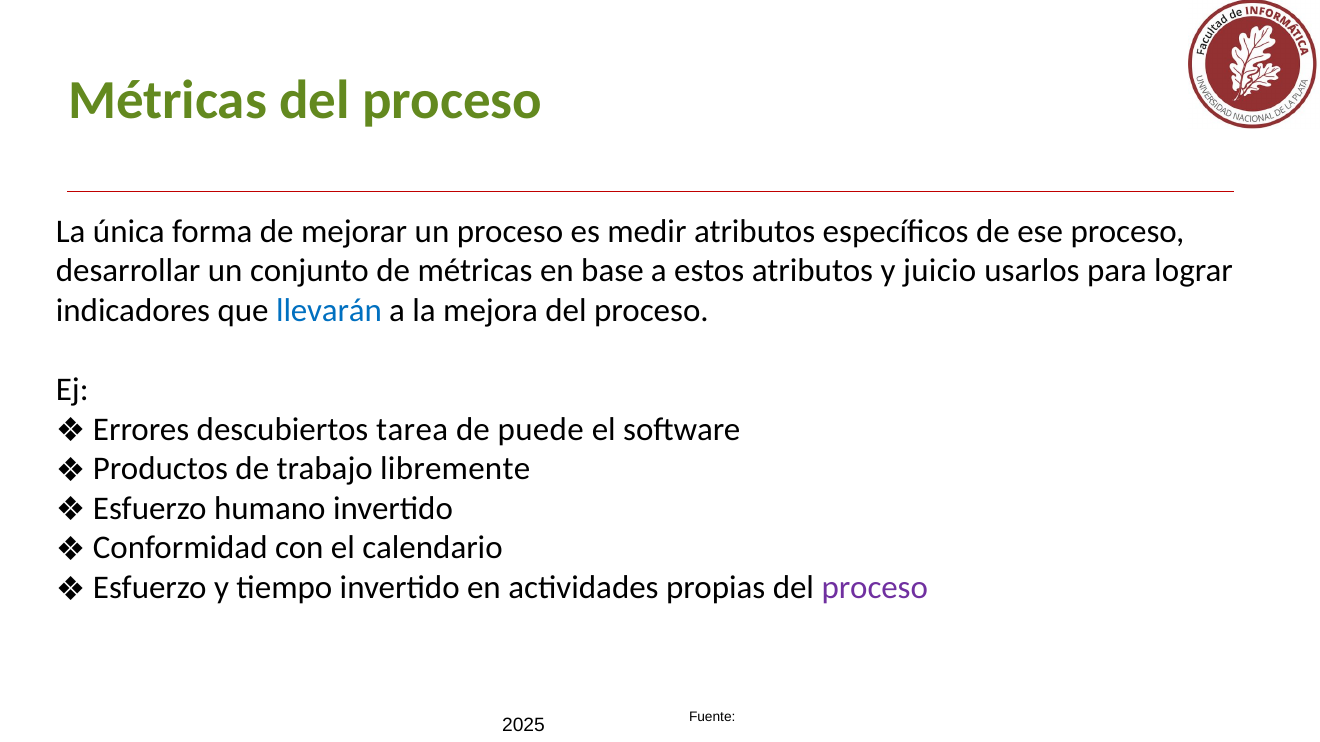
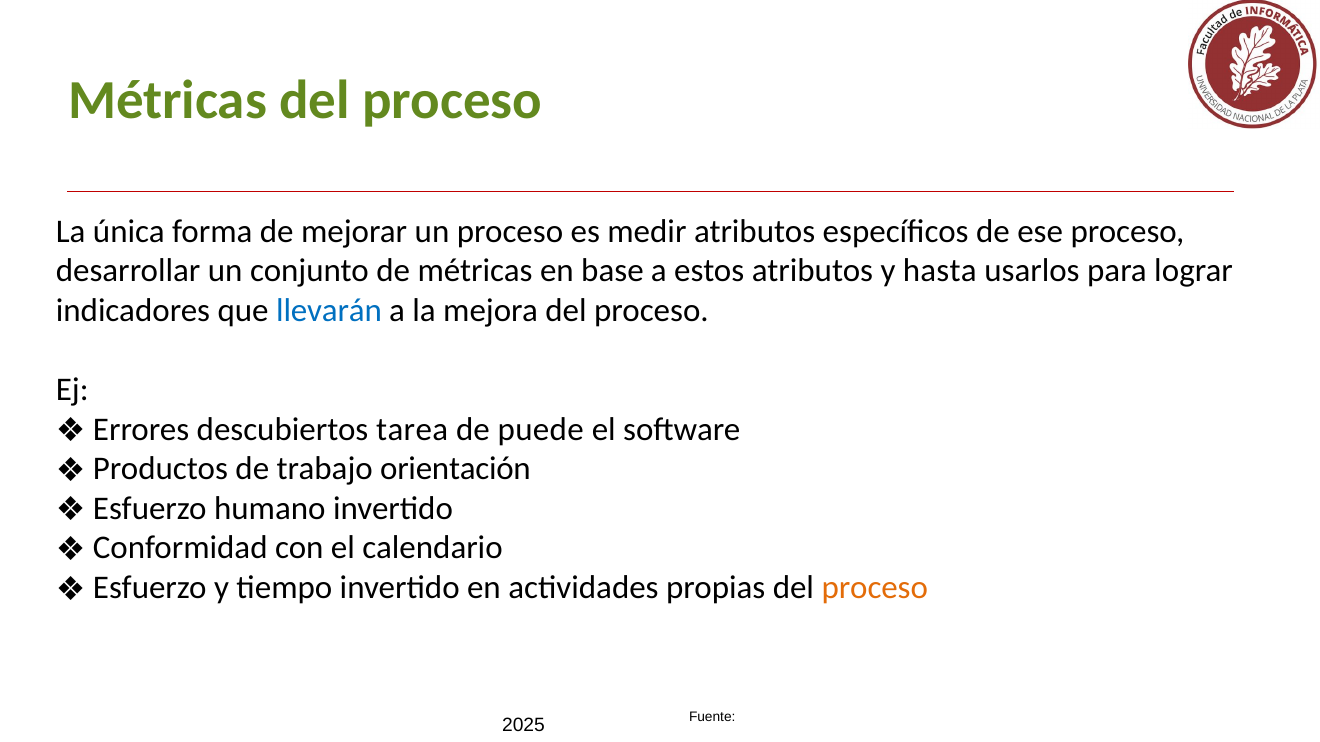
juicio: juicio -> hasta (940, 271)
libremente: libremente -> orientación (455, 469)
proceso colour: purple -> orange (875, 588)
